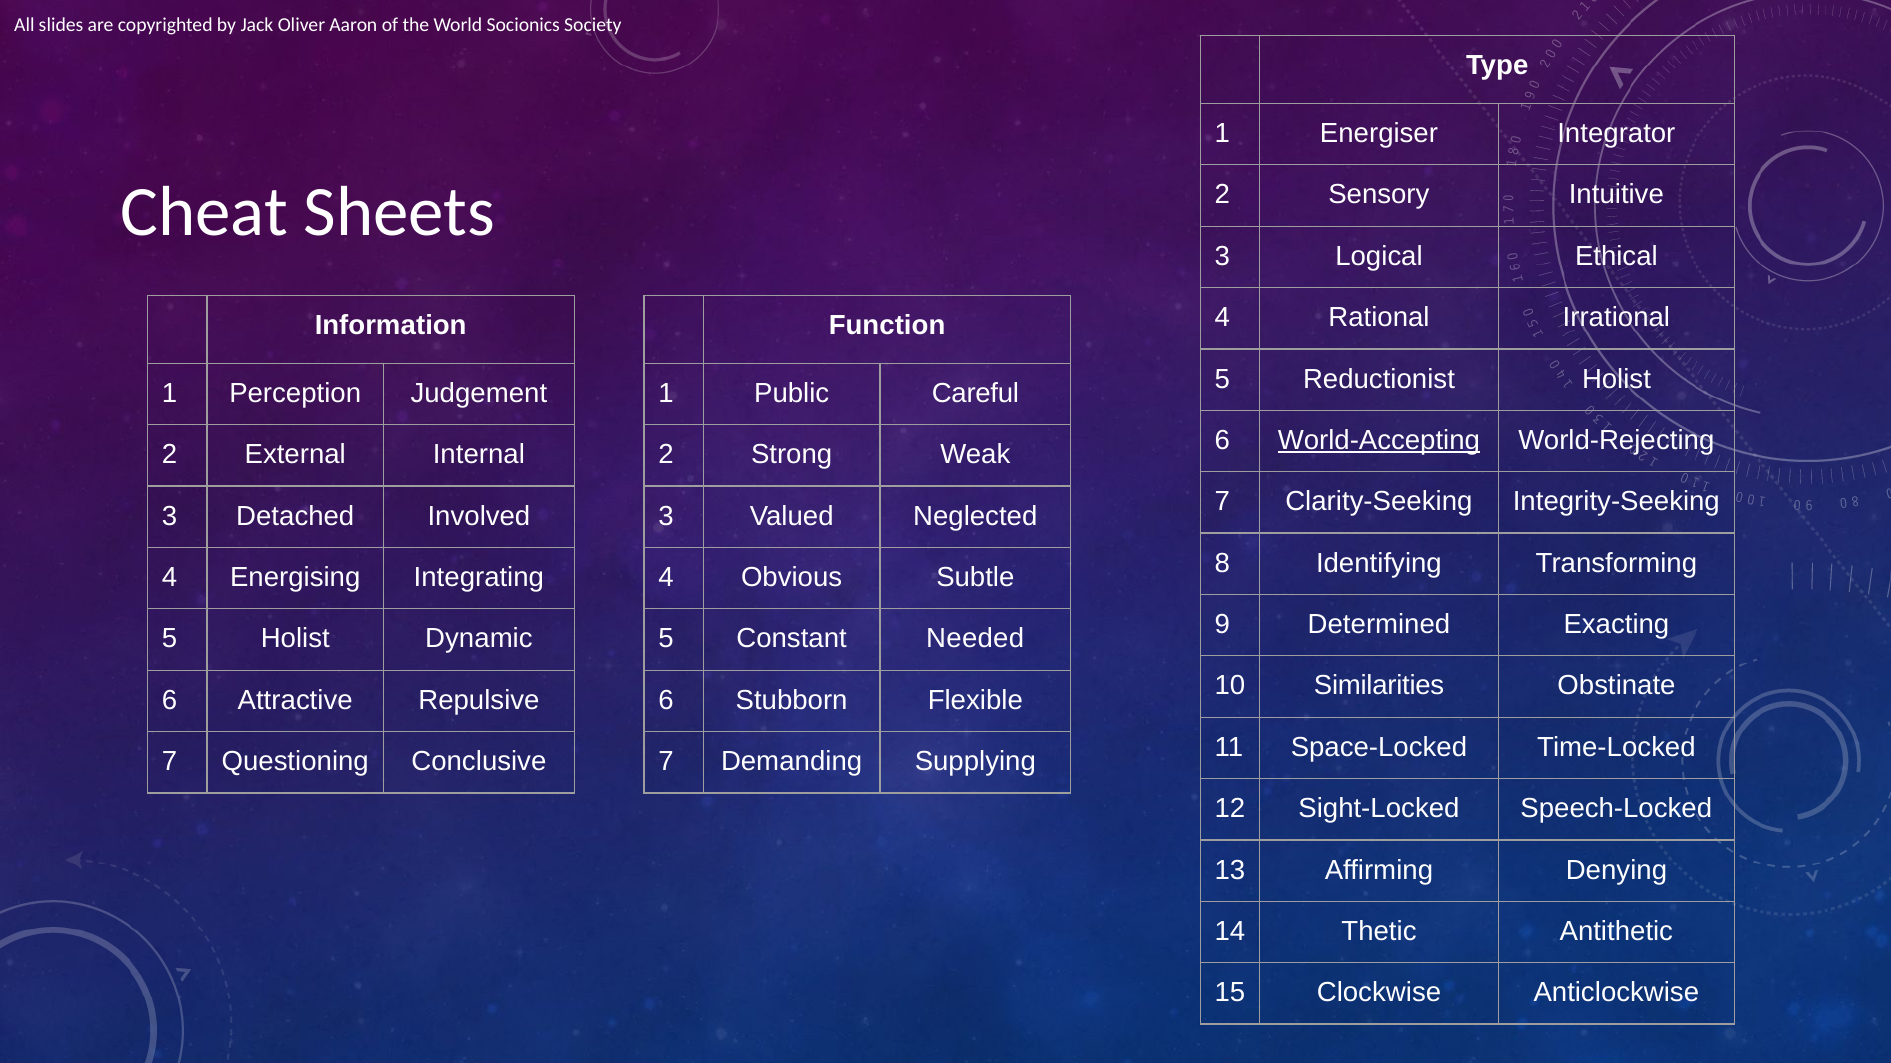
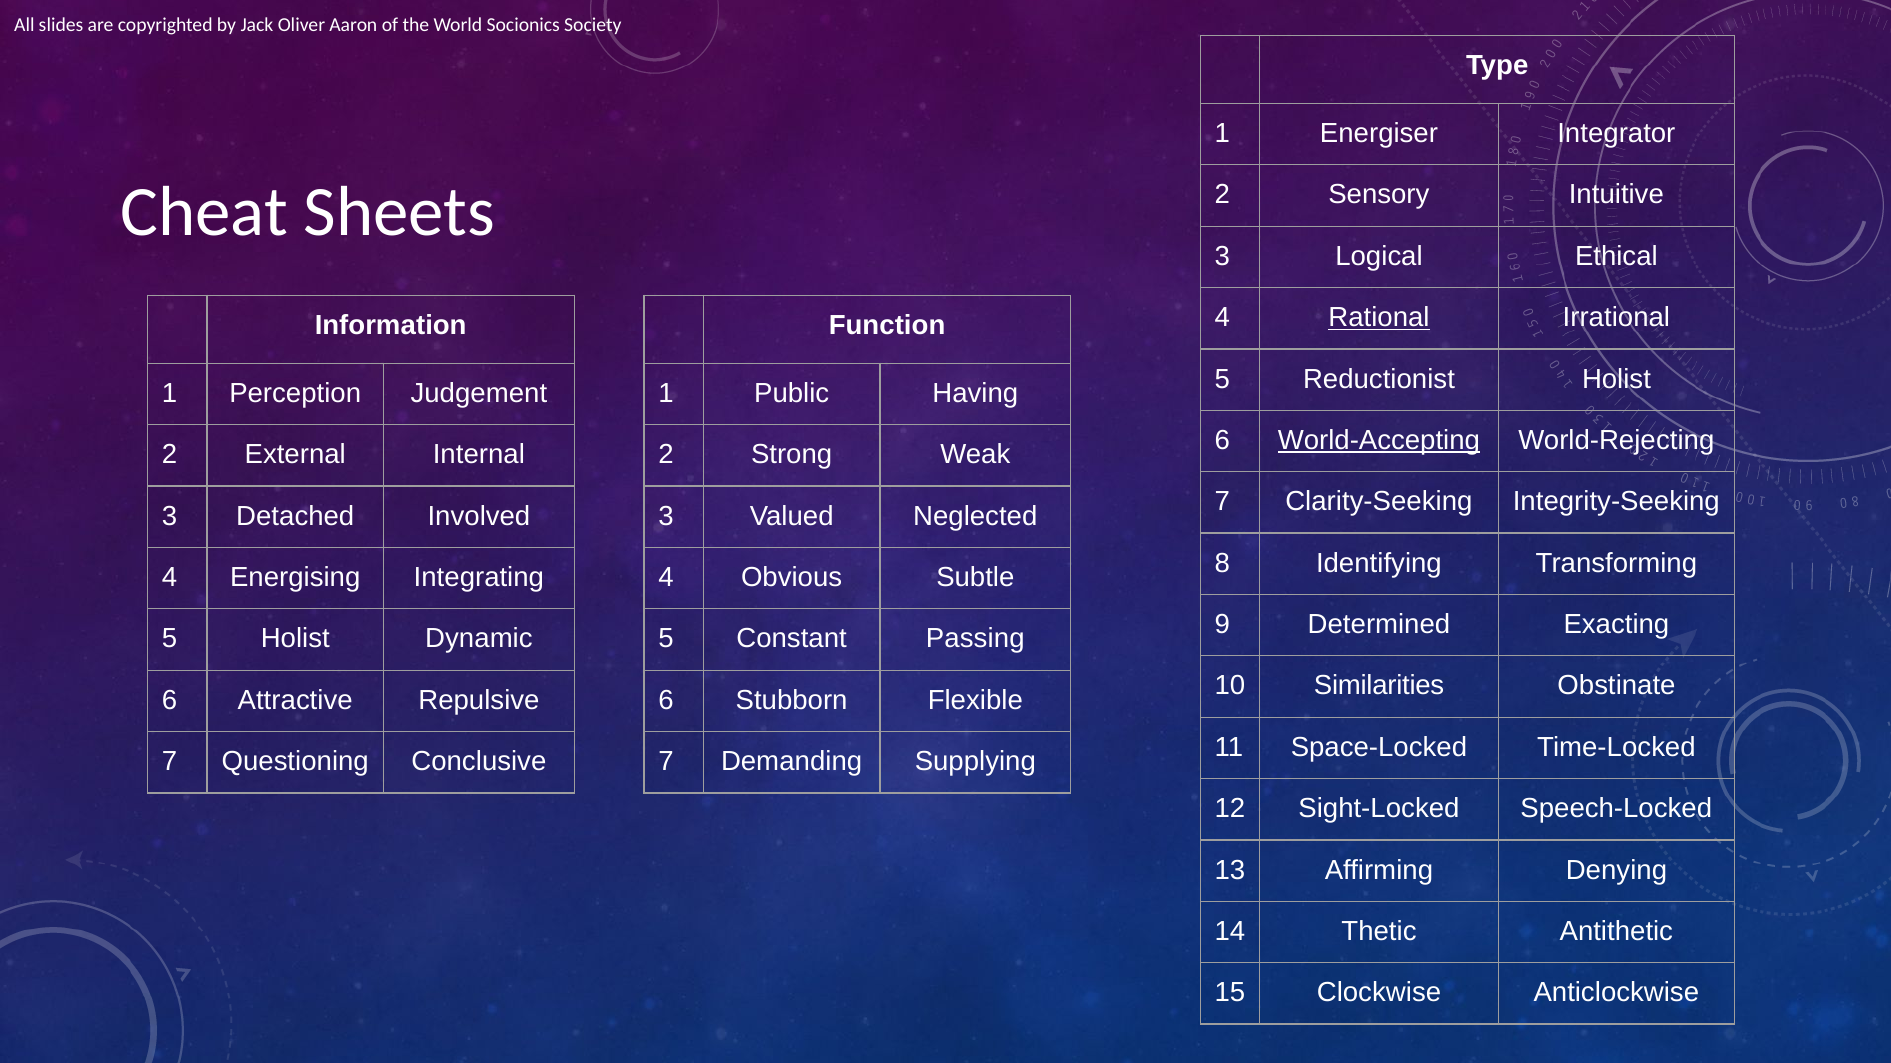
Rational underline: none -> present (1379, 318)
Careful: Careful -> Having (975, 394)
Needed: Needed -> Passing (975, 639)
